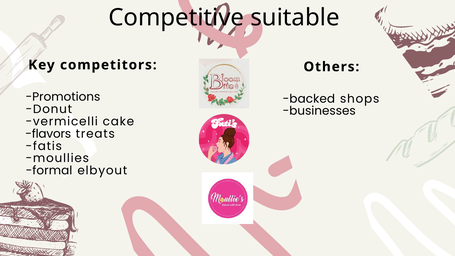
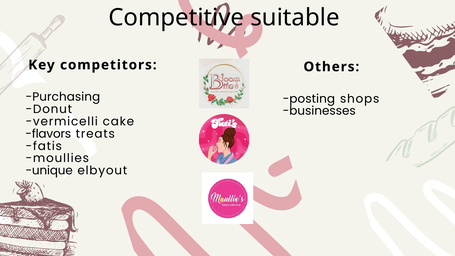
Promotions: Promotions -> Purchasing (63, 97)
backed: backed -> posting (309, 99)
formal: formal -> unique (49, 171)
